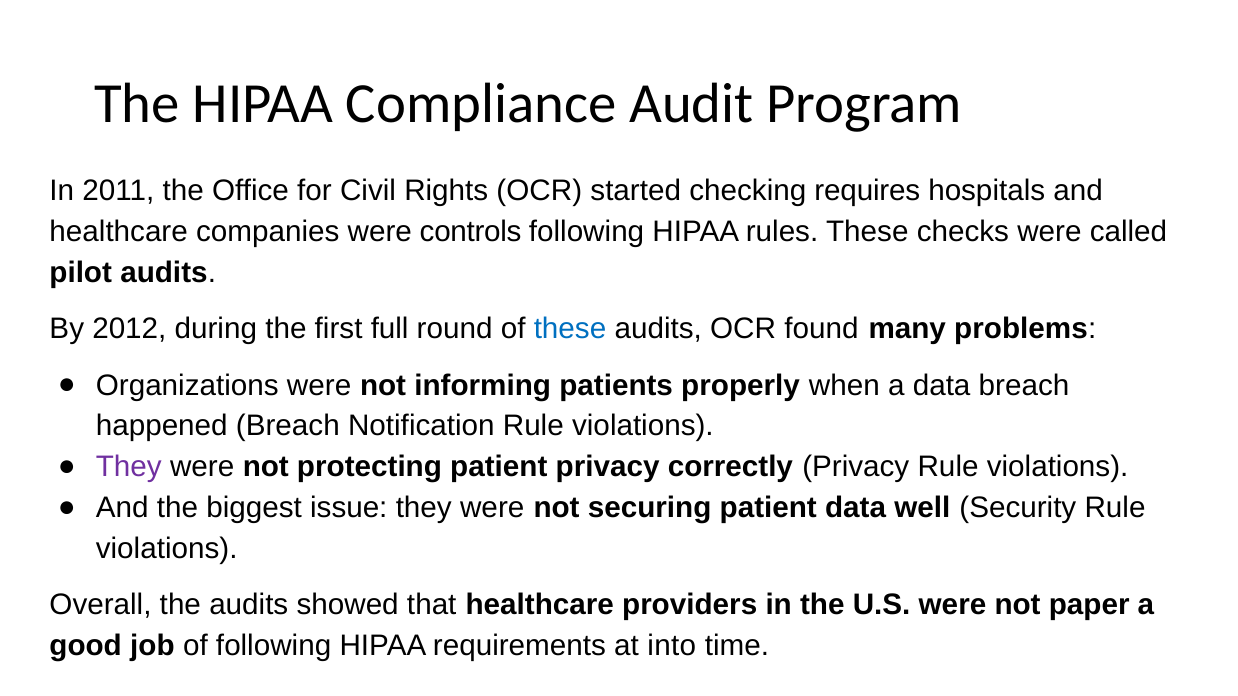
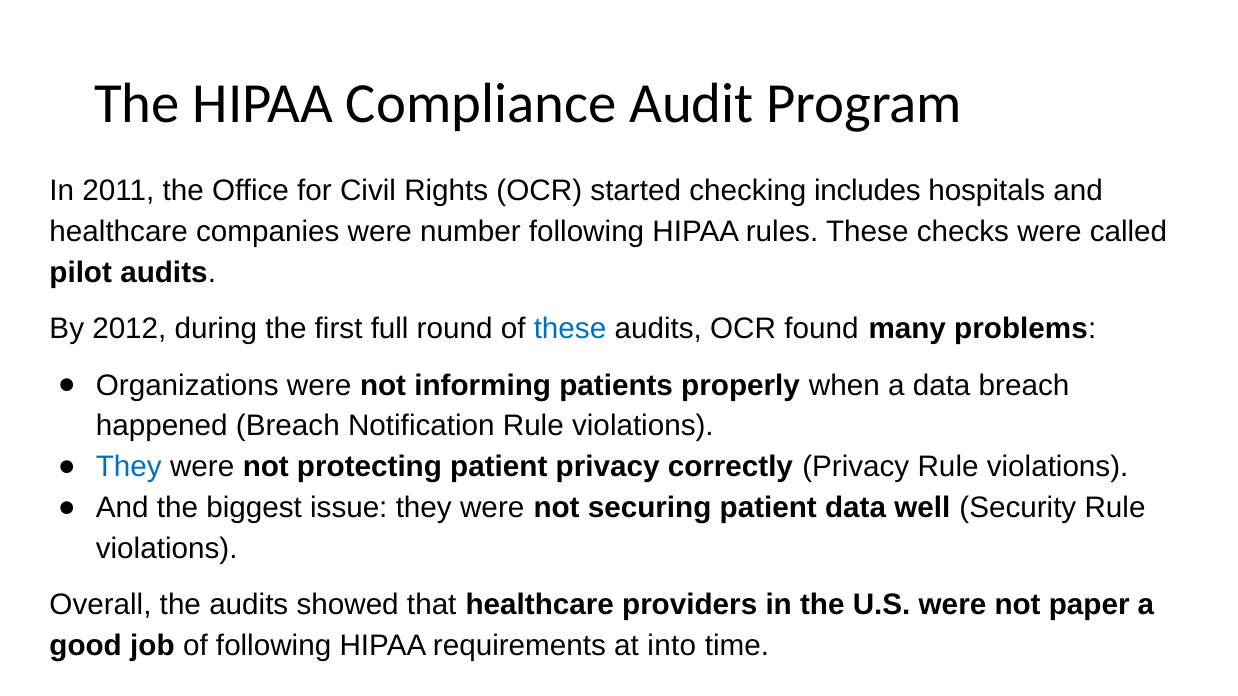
requires: requires -> includes (867, 191)
controls: controls -> number (470, 232)
They colour: purple -> blue (129, 467)
